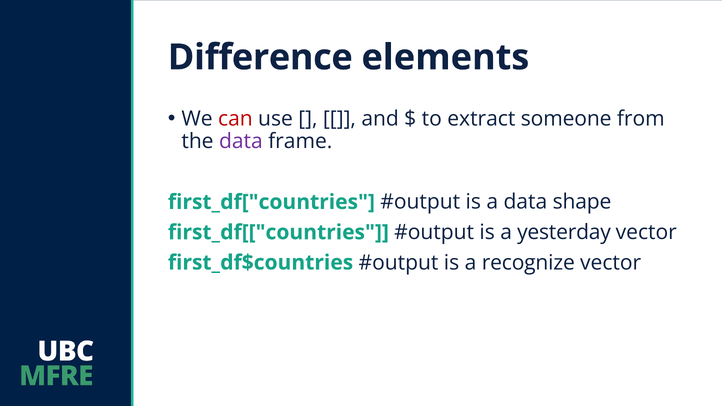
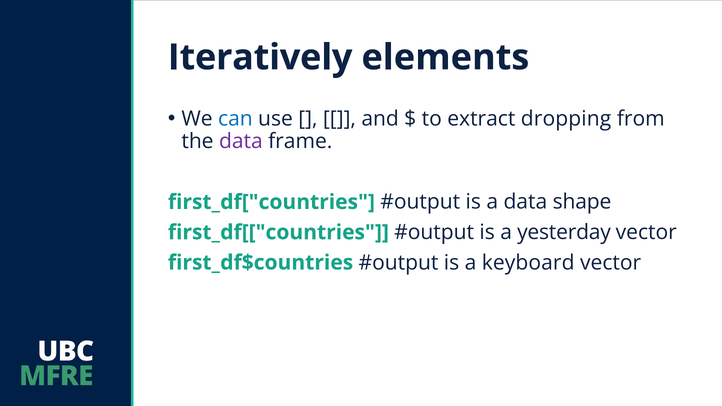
Difference: Difference -> Iteratively (260, 57)
can colour: red -> blue (235, 119)
someone: someone -> dropping (566, 119)
recognize: recognize -> keyboard (528, 263)
